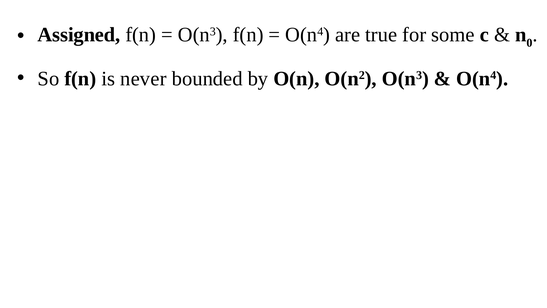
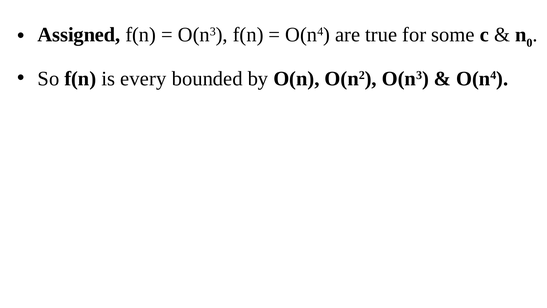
never: never -> every (143, 79)
